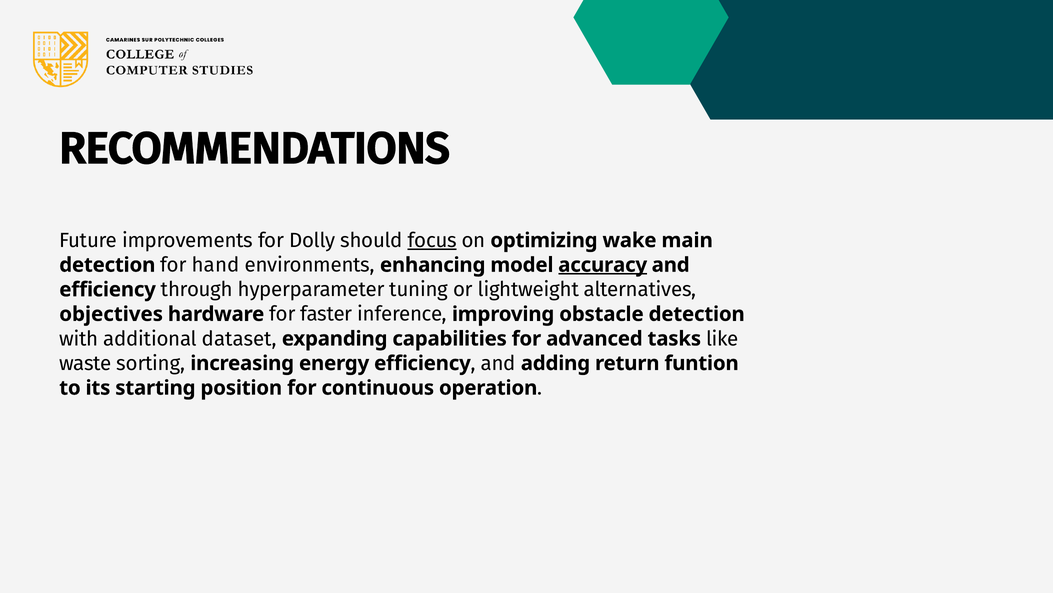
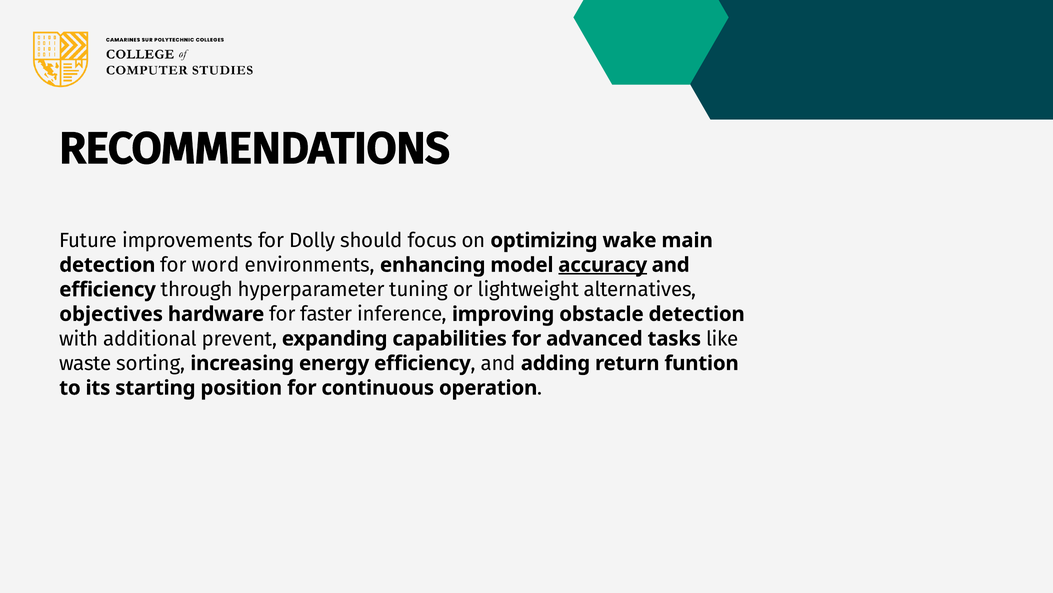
focus underline: present -> none (432, 240)
hand: hand -> word (216, 265)
dataset: dataset -> prevent (239, 338)
